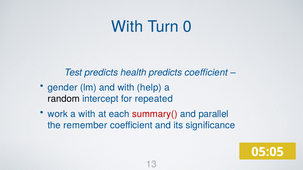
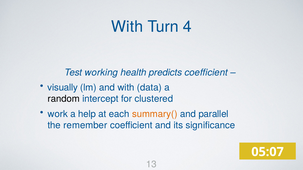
0: 0 -> 4 (187, 27)
Test predicts: predicts -> working (101, 73)
gender: gender -> visually (63, 88)
help: help -> data (149, 88)
repeated: repeated -> clustered (154, 99)
a with: with -> help (87, 114)
summary( colour: red -> orange (155, 114)
05:05: 05:05 -> 05:07 (268, 152)
